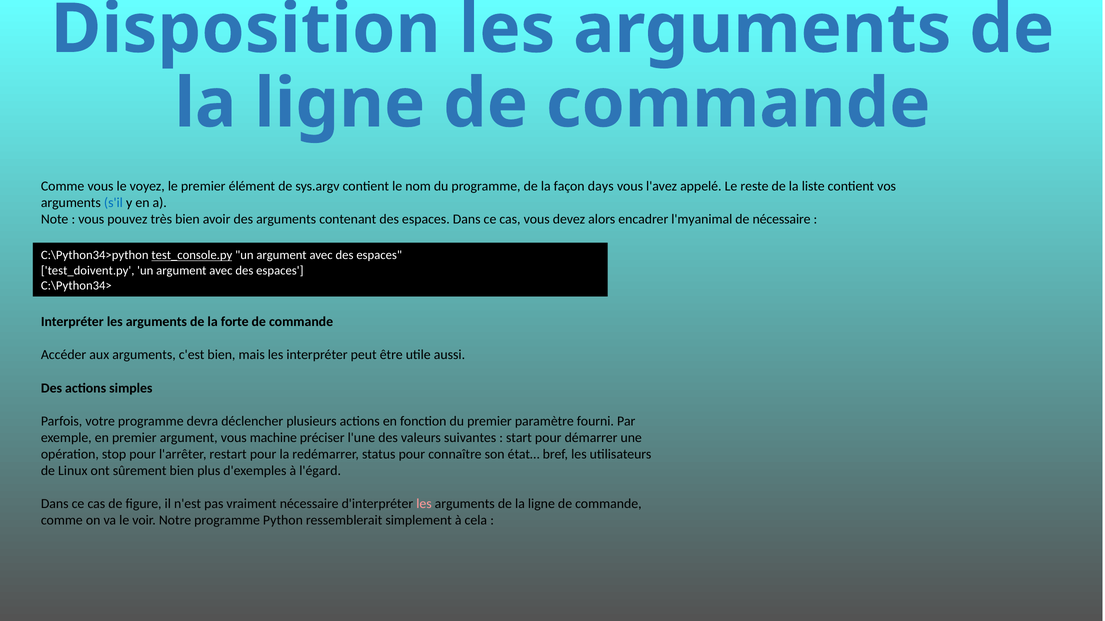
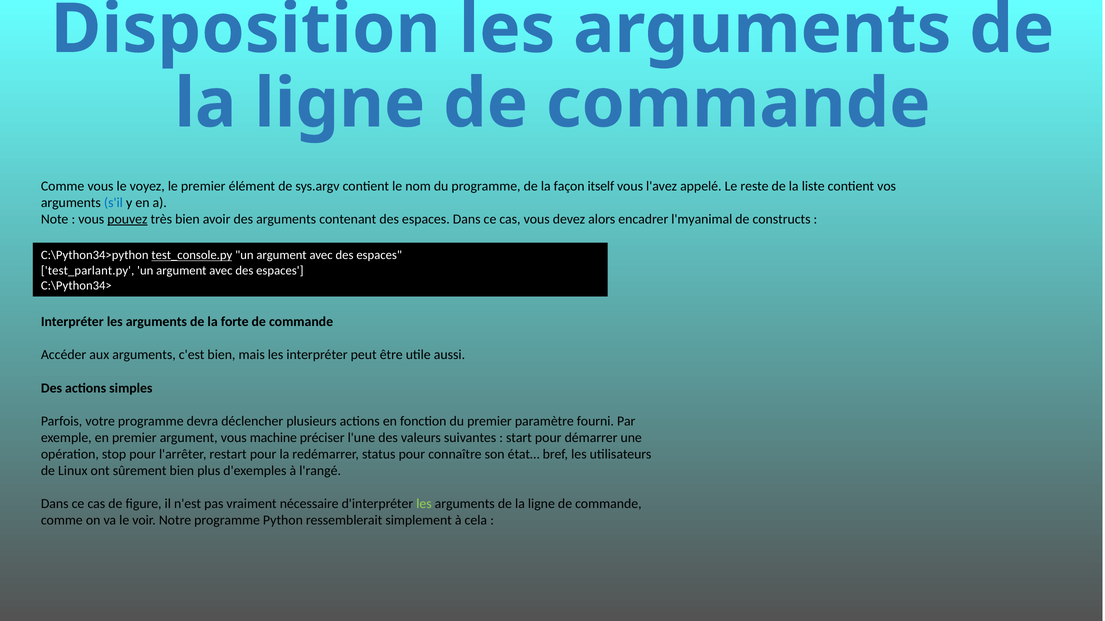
days: days -> itself (601, 186)
pouvez underline: none -> present (127, 219)
de nécessaire: nécessaire -> constructs (782, 219)
test_doivent.py: test_doivent.py -> test_parlant.py (88, 271)
l'égard: l'égard -> l'rangé (320, 471)
les colour: pink -> light green (424, 504)
